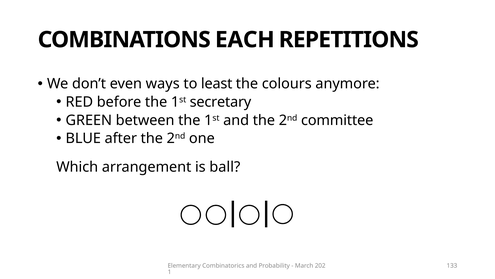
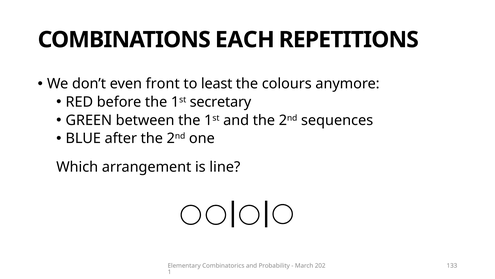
ways: ways -> front (163, 84)
committee: committee -> sequences (337, 120)
ball: ball -> line (225, 167)
